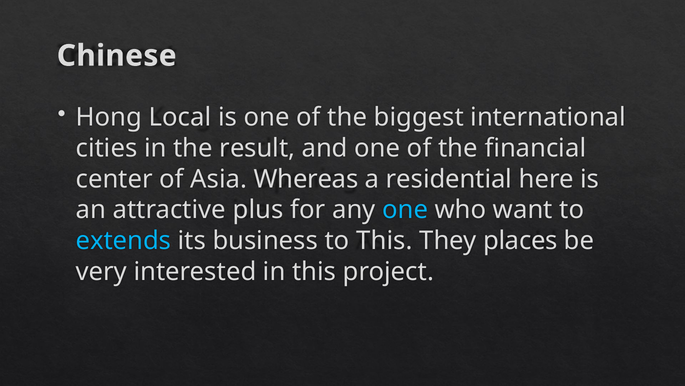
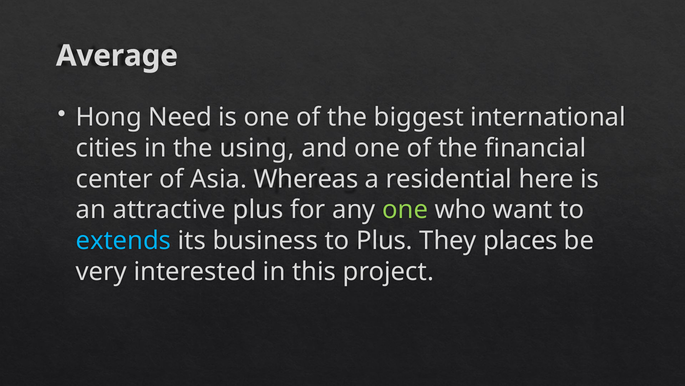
Chinese: Chinese -> Average (117, 56)
Local: Local -> Need (180, 117)
result: result -> using (257, 148)
one colour: light blue -> light green (405, 210)
to This: This -> Plus (384, 240)
